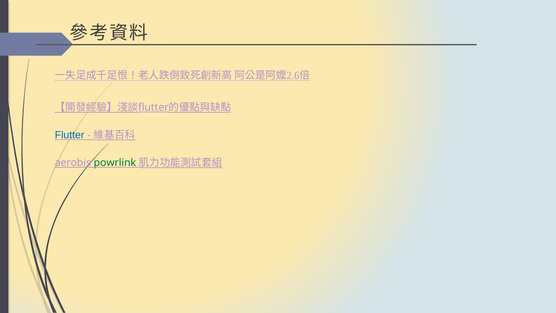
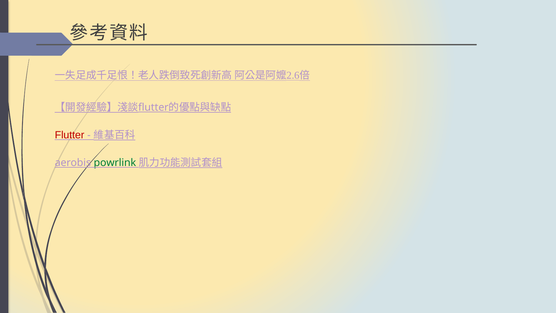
Flutter colour: blue -> red (70, 135)
